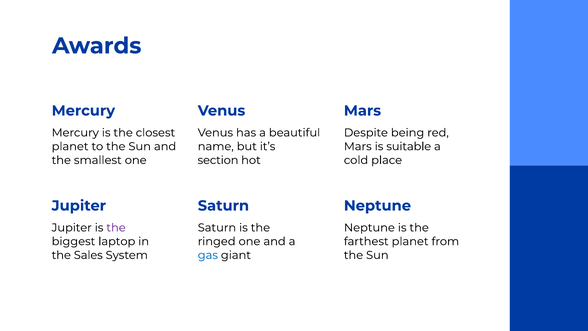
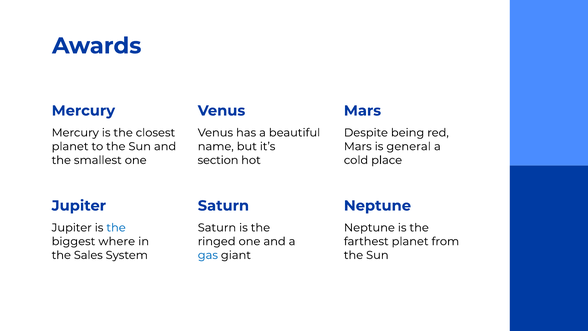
suitable: suitable -> general (409, 146)
the colour: purple -> blue (116, 228)
laptop: laptop -> where (117, 241)
